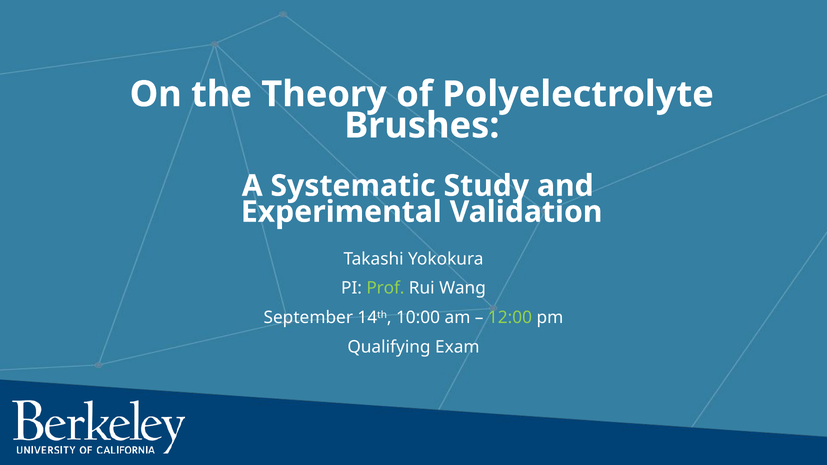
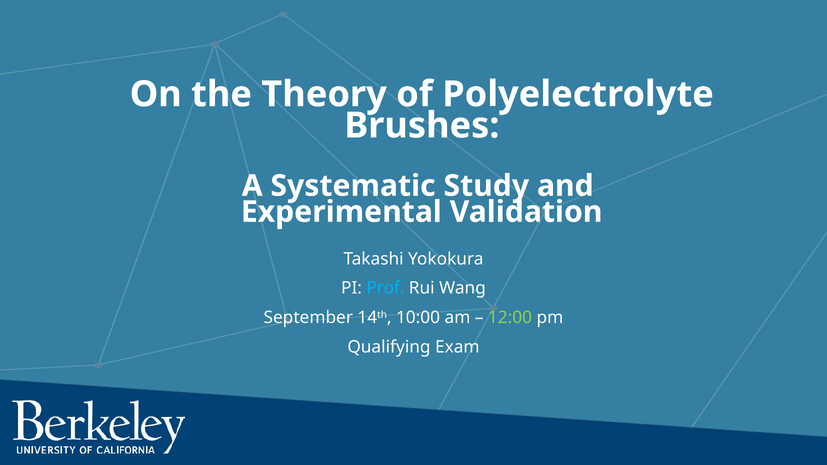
Prof colour: light green -> light blue (385, 288)
